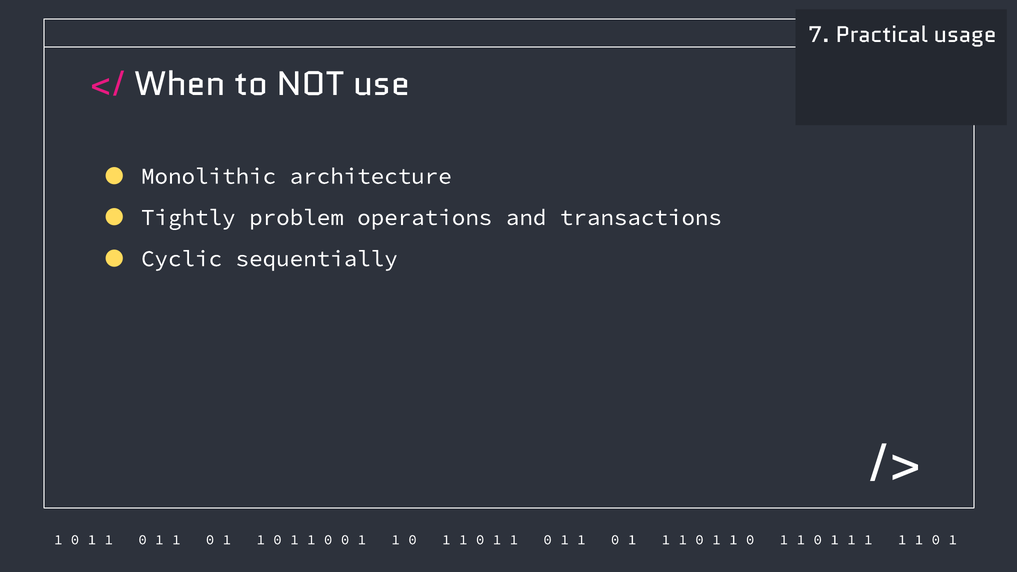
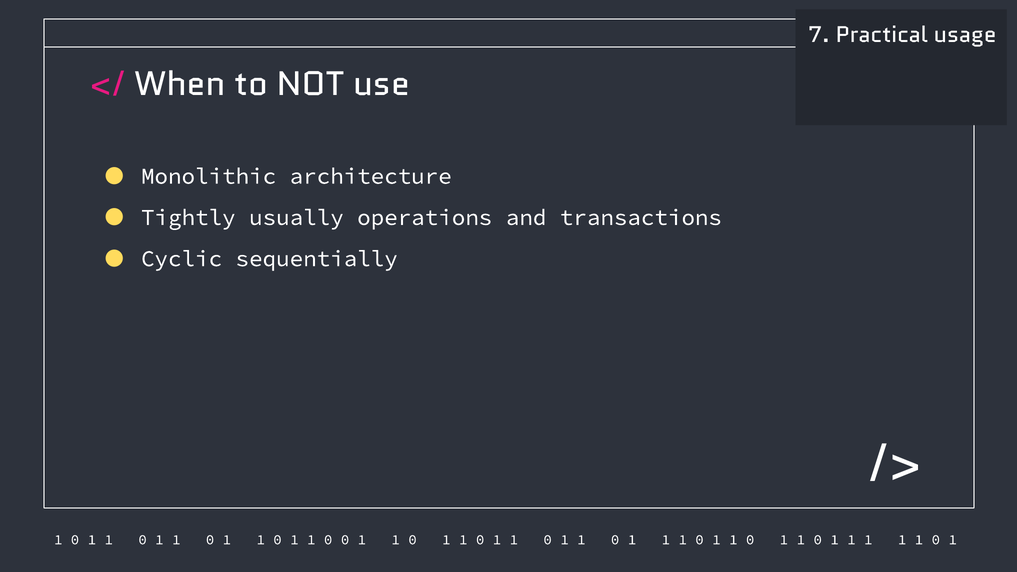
problem: problem -> usually (296, 217)
